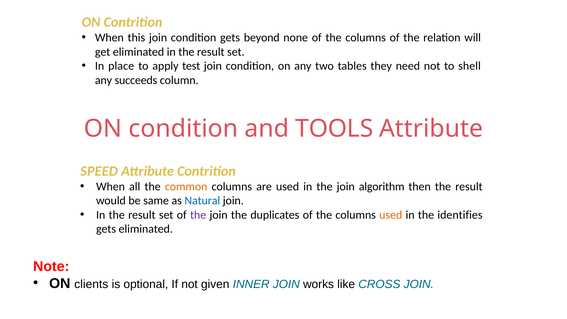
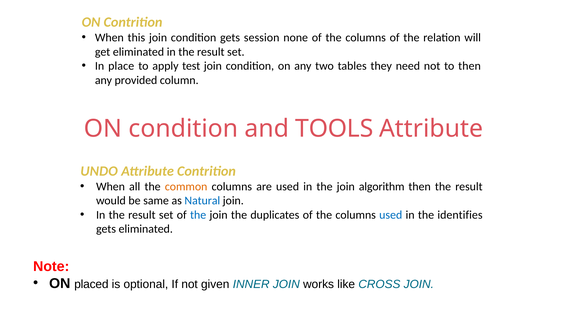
beyond: beyond -> session (262, 38)
to shell: shell -> then (470, 66)
succeeds: succeeds -> provided (136, 80)
SPEED: SPEED -> UNDO (99, 171)
the colour: purple -> blue (198, 215)
used colour: orange -> blue (391, 215)
clients: clients -> placed (91, 284)
